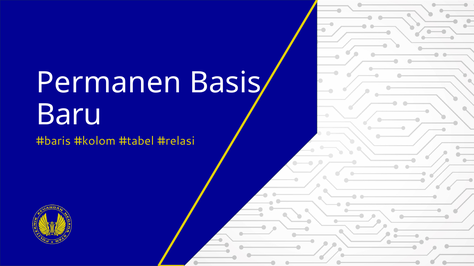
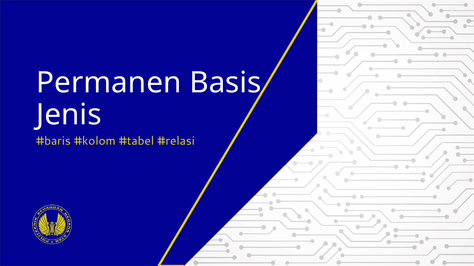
Baru: Baru -> Jenis (69, 115)
